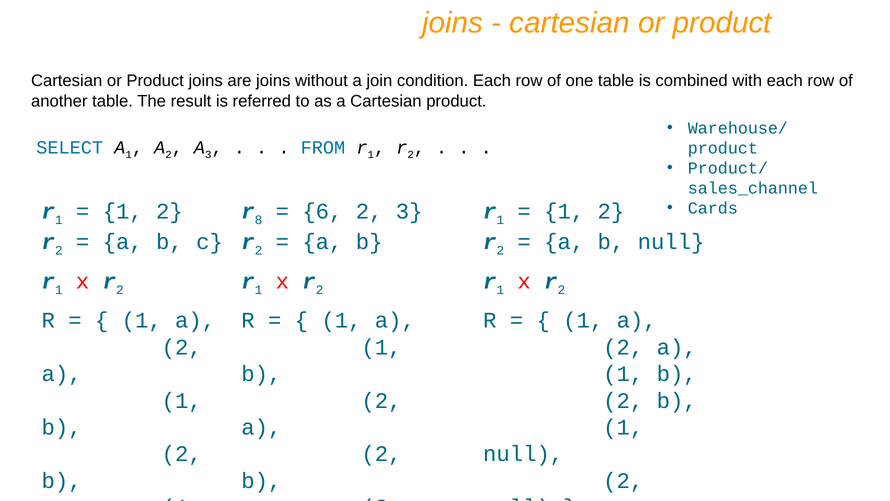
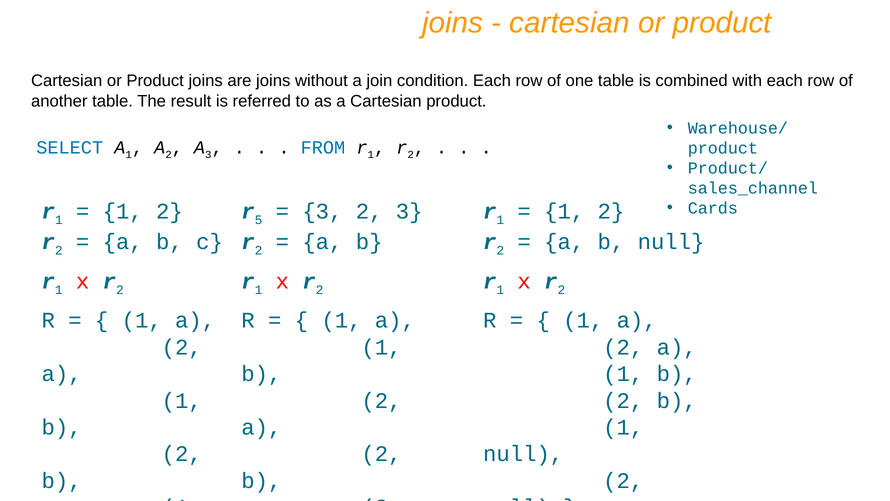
8: 8 -> 5 (259, 220)
6: 6 -> 3 (322, 211)
